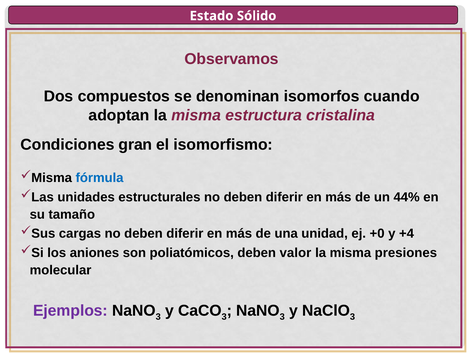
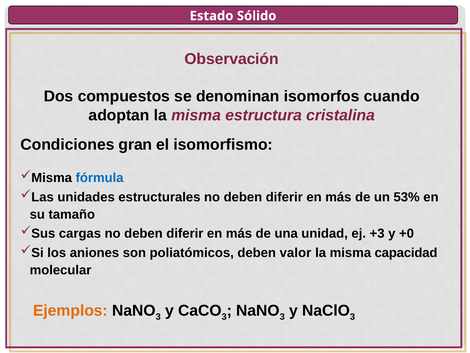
Observamos: Observamos -> Observación (232, 59)
44%: 44% -> 53% (407, 197)
+0: +0 -> +3 (377, 233)
+4: +4 -> +0 (407, 233)
presiones: presiones -> capacidad (406, 252)
Ejemplos colour: purple -> orange (70, 310)
